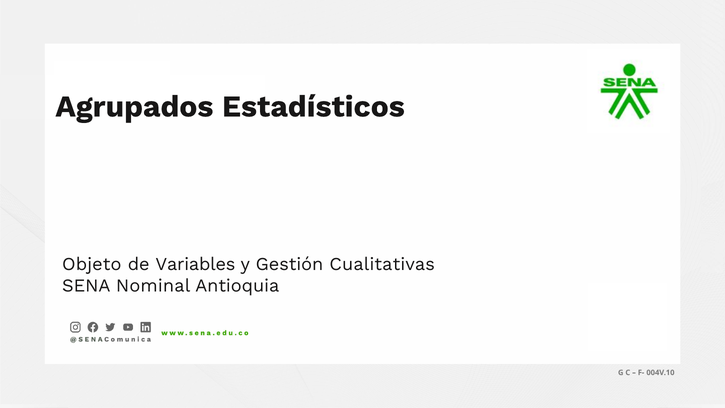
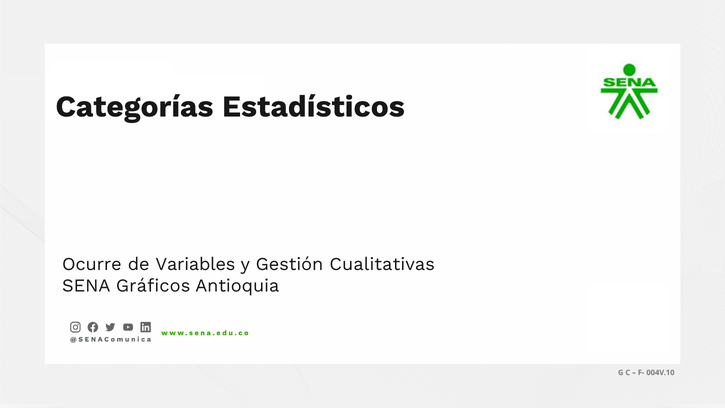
Agrupados: Agrupados -> Categorías (134, 106)
Objeto: Objeto -> Ocurre (92, 264)
Nominal: Nominal -> Gráficos (153, 286)
